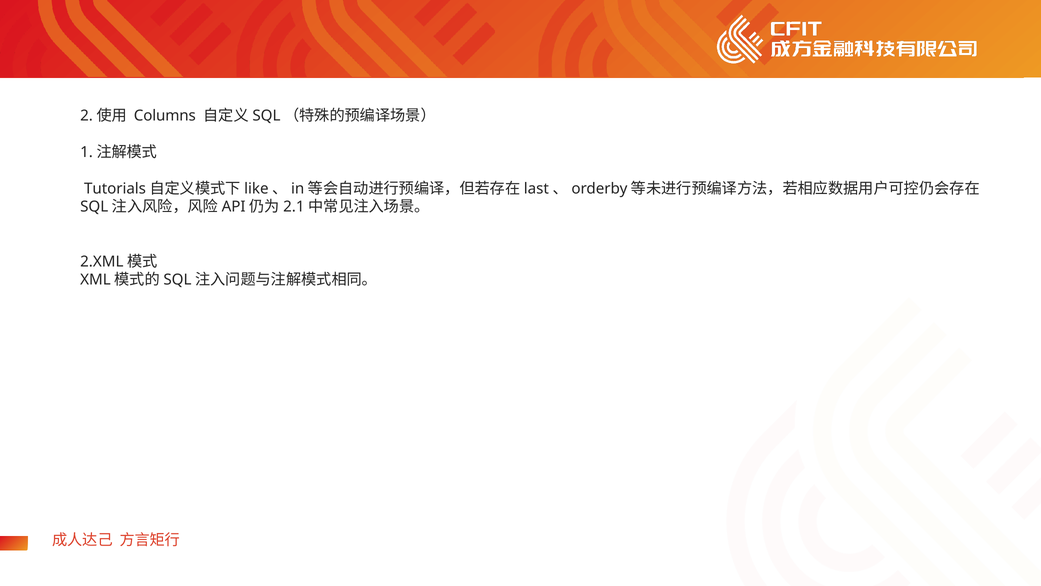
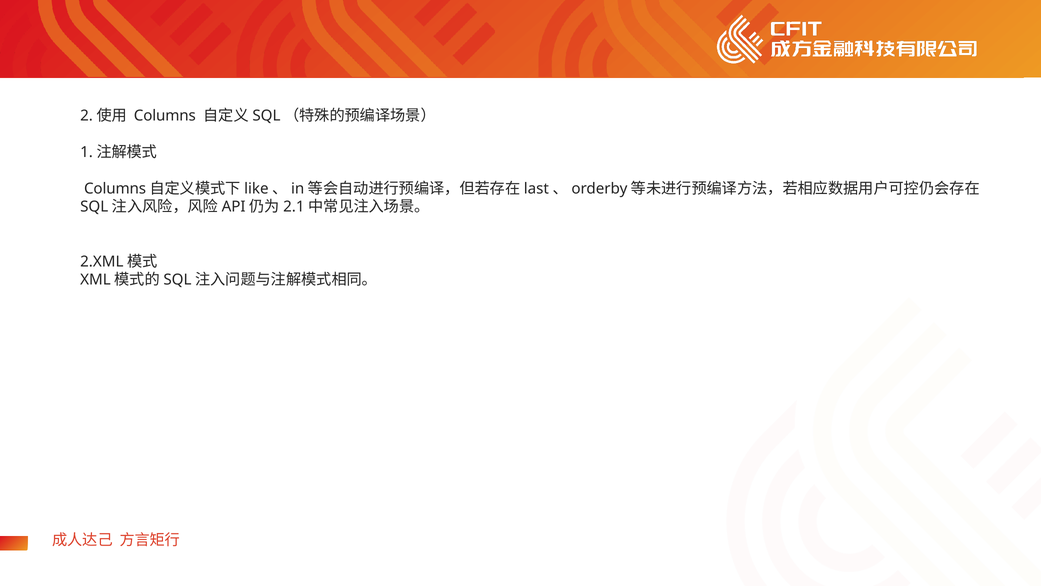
Tutorials: Tutorials -> Columns (115, 189)
